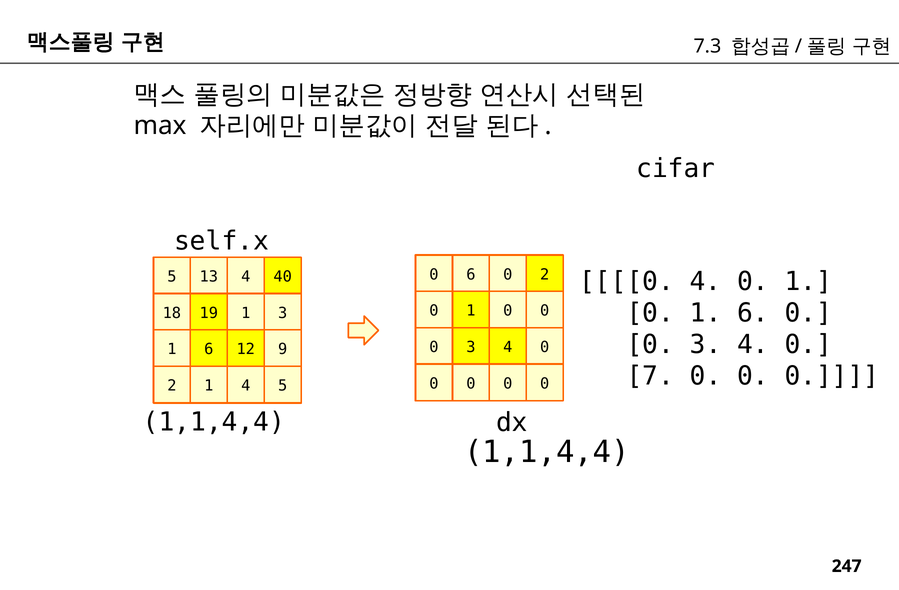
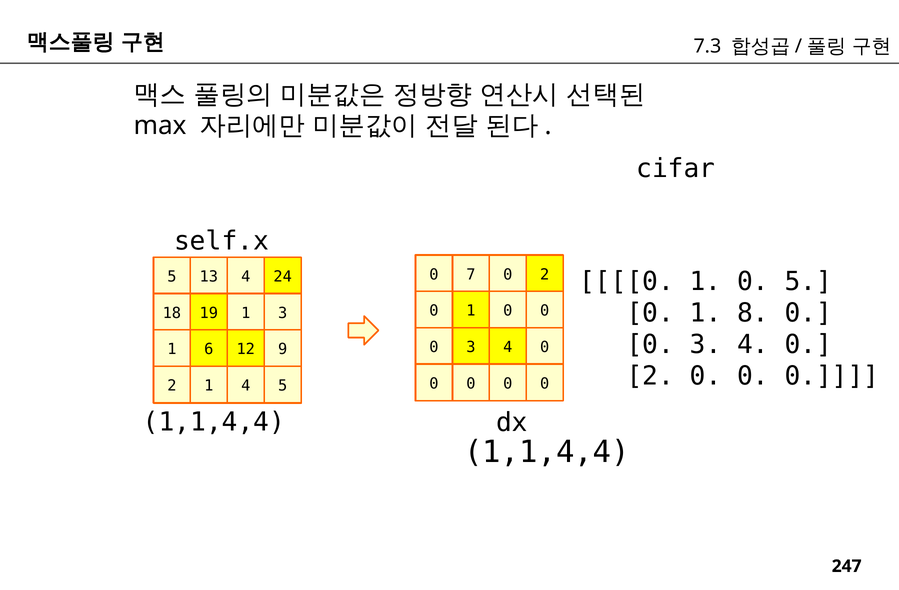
0 6: 6 -> 7 (471, 275)
40: 40 -> 24 (283, 277)
4: 4 -> 1 (705, 282)
1: 1 -> 5 (808, 282)
0 1 6: 6 -> 8 (753, 313)
7: 7 -> 2 (650, 376)
